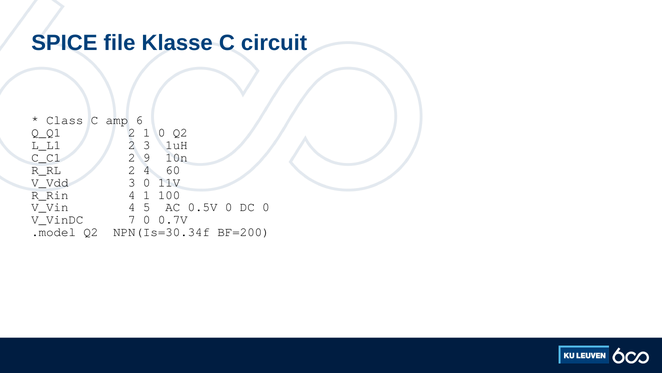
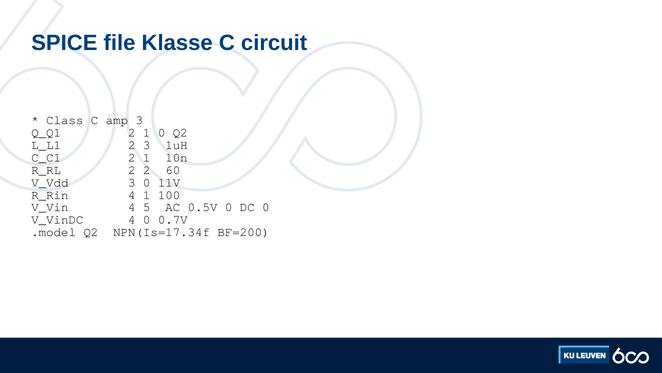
amp 6: 6 -> 3 (139, 120)
C_C1 2 9: 9 -> 1 (147, 157)
2 4: 4 -> 2 (147, 170)
V_VinDC 7: 7 -> 4 (132, 219)
NPN(Is=30.34f: NPN(Is=30.34f -> NPN(Is=17.34f (162, 232)
